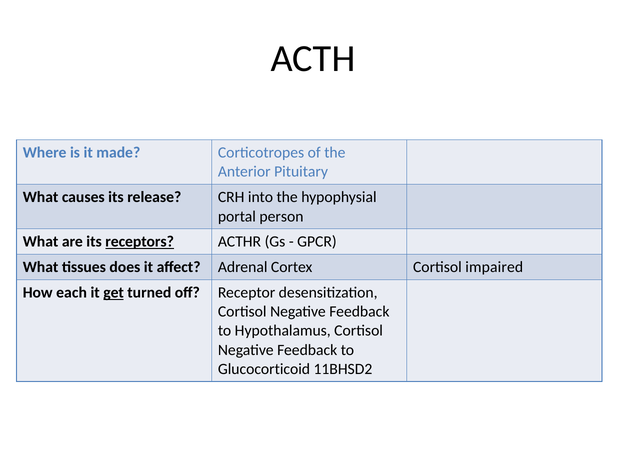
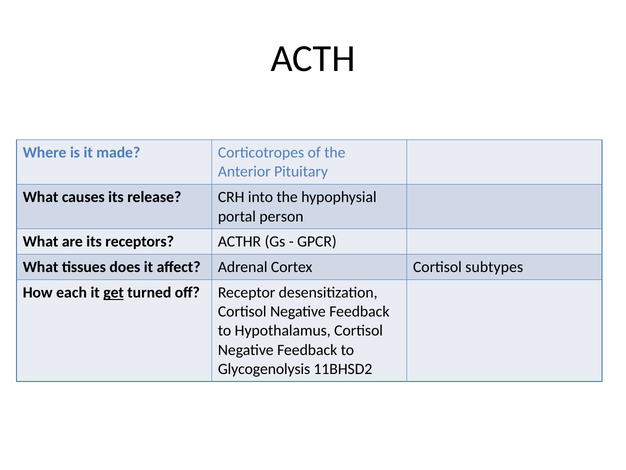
receptors underline: present -> none (140, 241)
impaired: impaired -> subtypes (494, 267)
Glucocorticoid: Glucocorticoid -> Glycogenolysis (264, 369)
